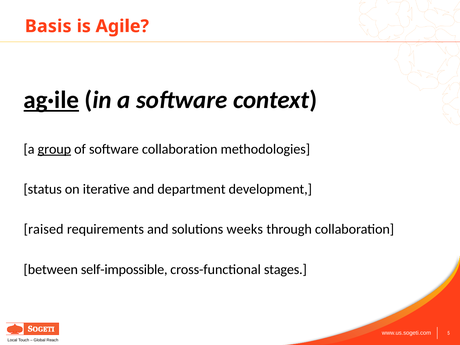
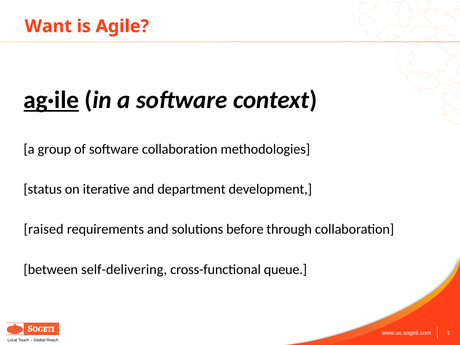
Basis: Basis -> Want (48, 26)
group underline: present -> none (54, 149)
weeks: weeks -> before (245, 229)
self-impossible: self-impossible -> self-delivering (124, 269)
stages: stages -> queue (285, 269)
